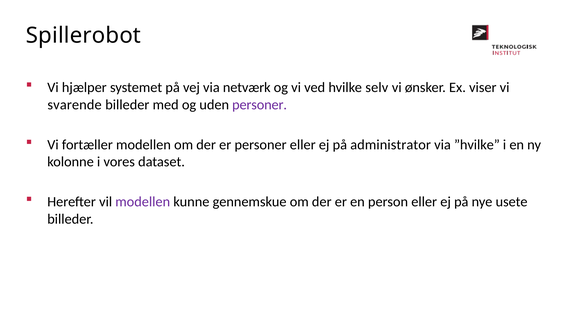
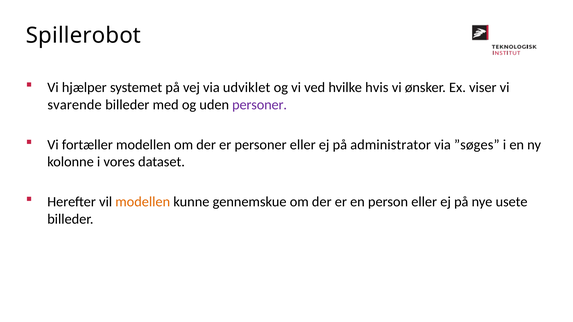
netværk: netværk -> udviklet (247, 88)
selv: selv -> hvis (377, 88)
”hvilke: ”hvilke -> ”søges (477, 145)
modellen colour: purple -> orange (143, 202)
